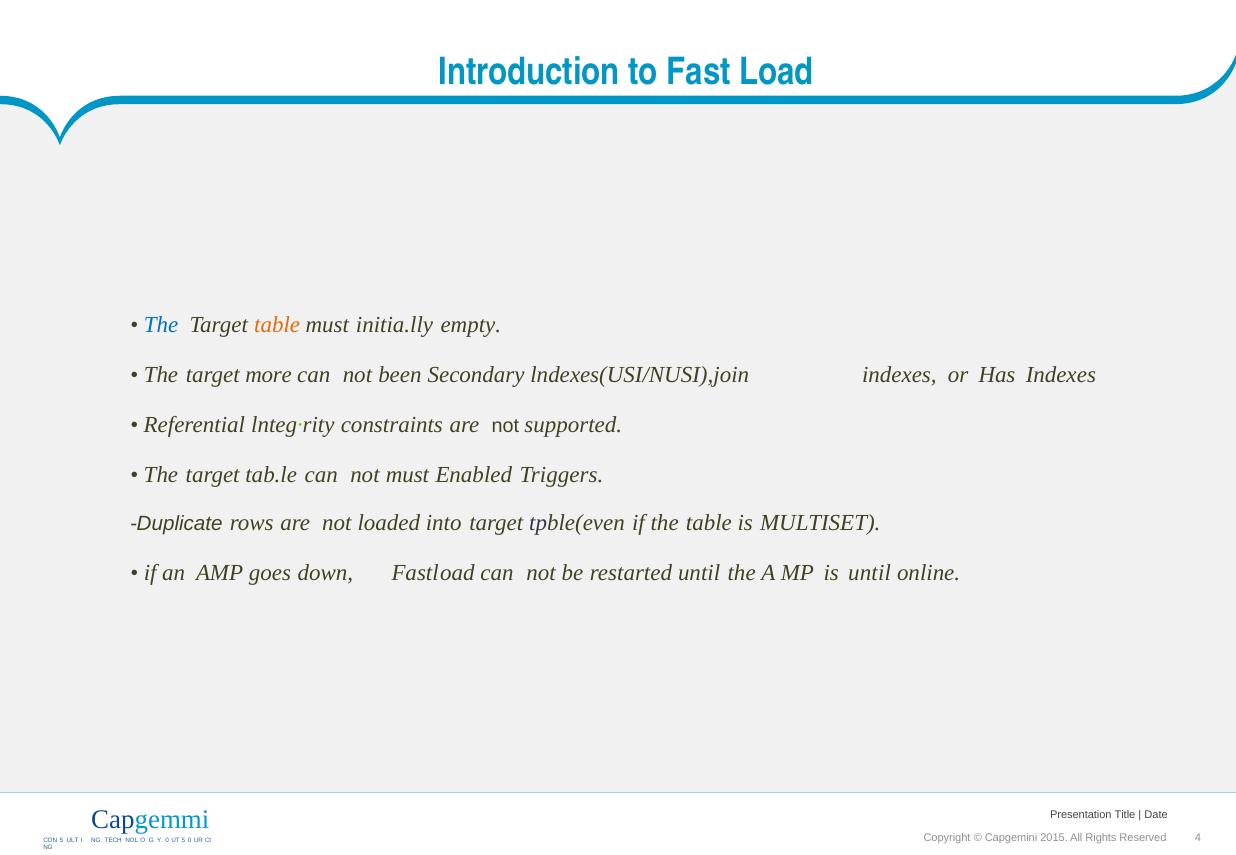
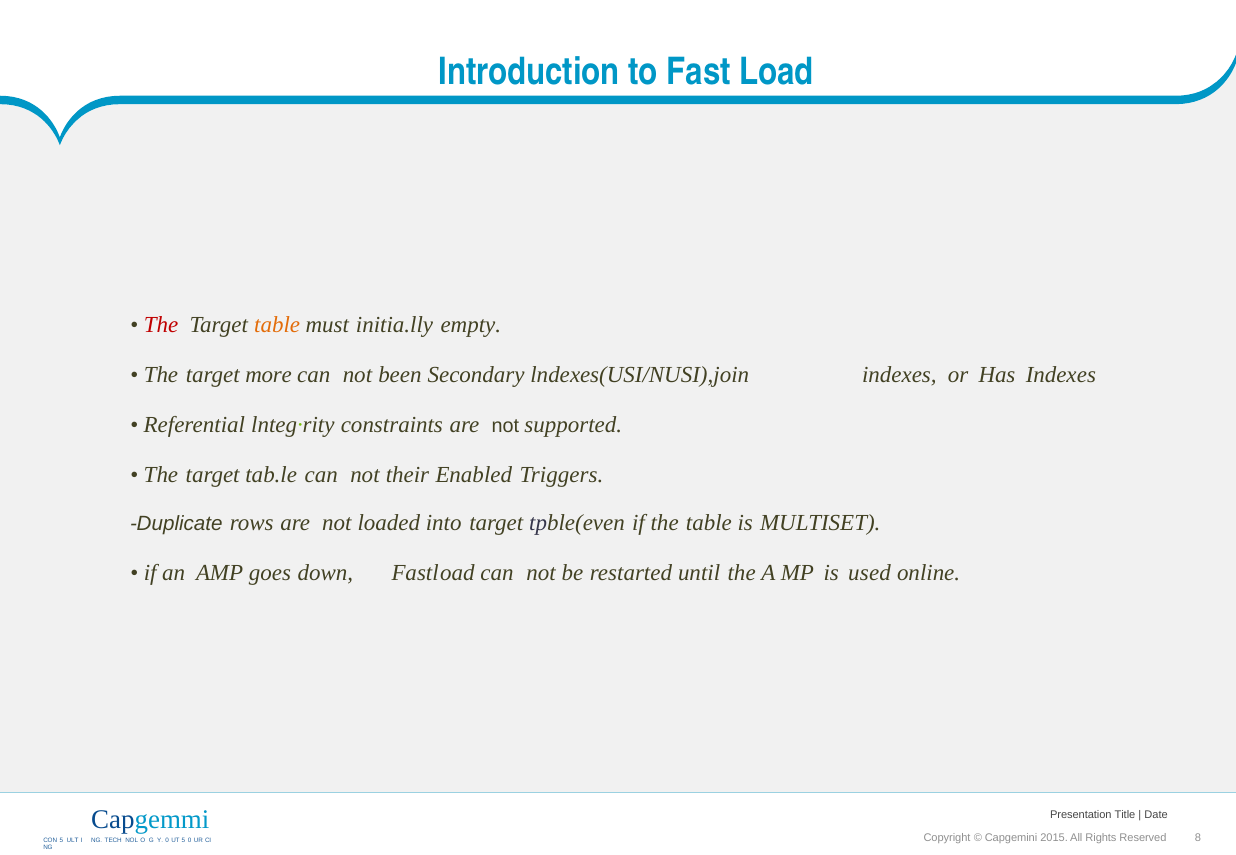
The colour: blue -> red (161, 325)
not must: must -> their (407, 475)
is until: until -> used (870, 574)
4: 4 -> 8 (1198, 838)
